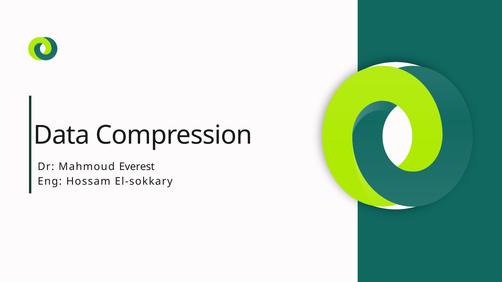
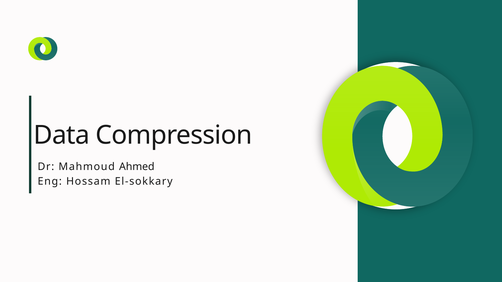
Everest: Everest -> Ahmed (137, 167)
